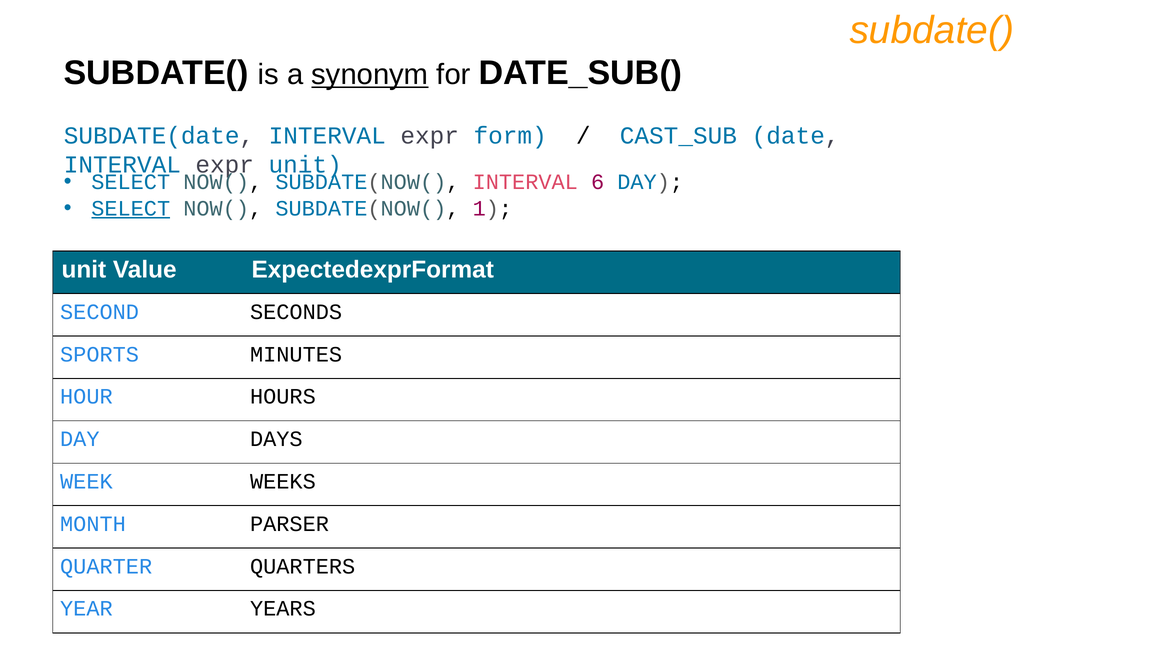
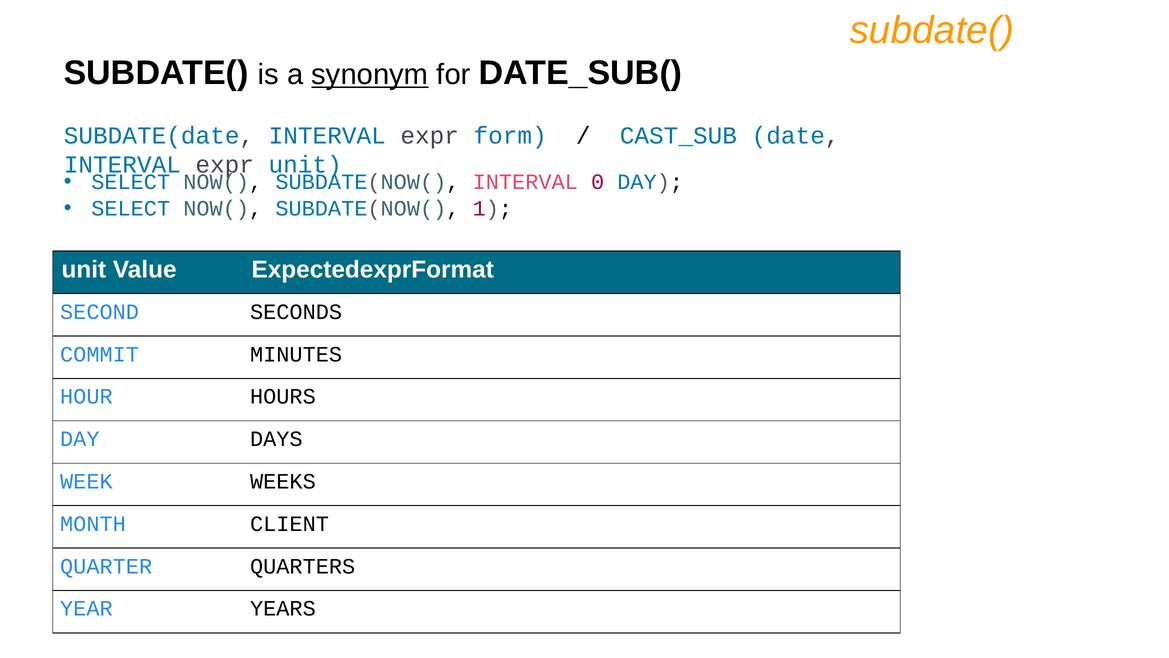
6: 6 -> 0 (598, 182)
SELECT underline: present -> none (131, 208)
SPORTS: SPORTS -> COMMIT (100, 354)
PARSER: PARSER -> CLIENT (289, 524)
